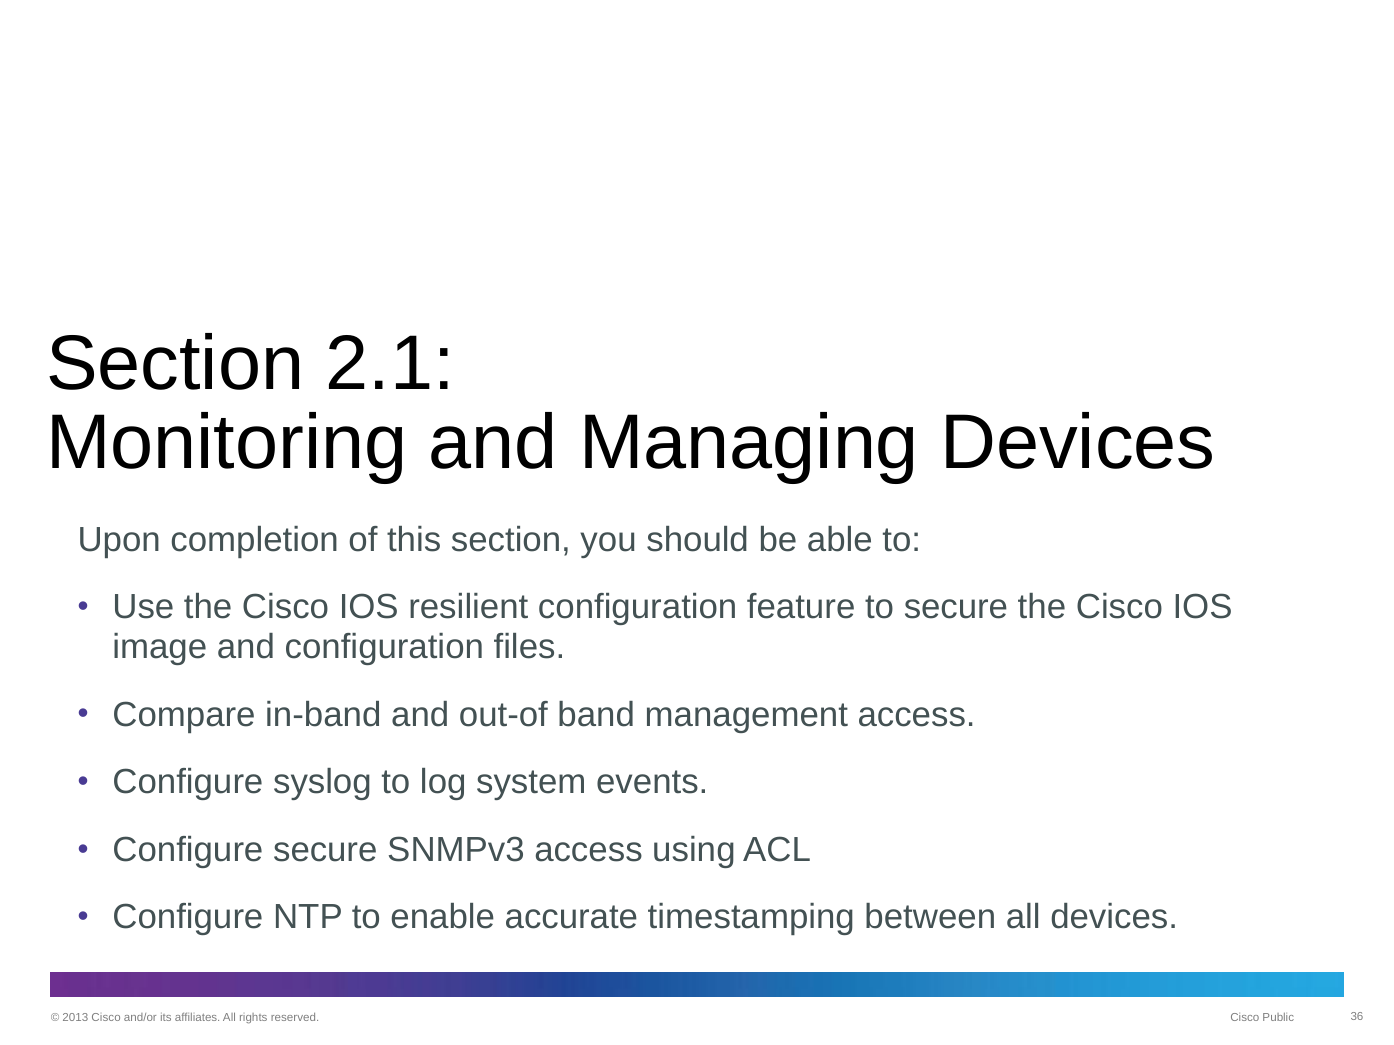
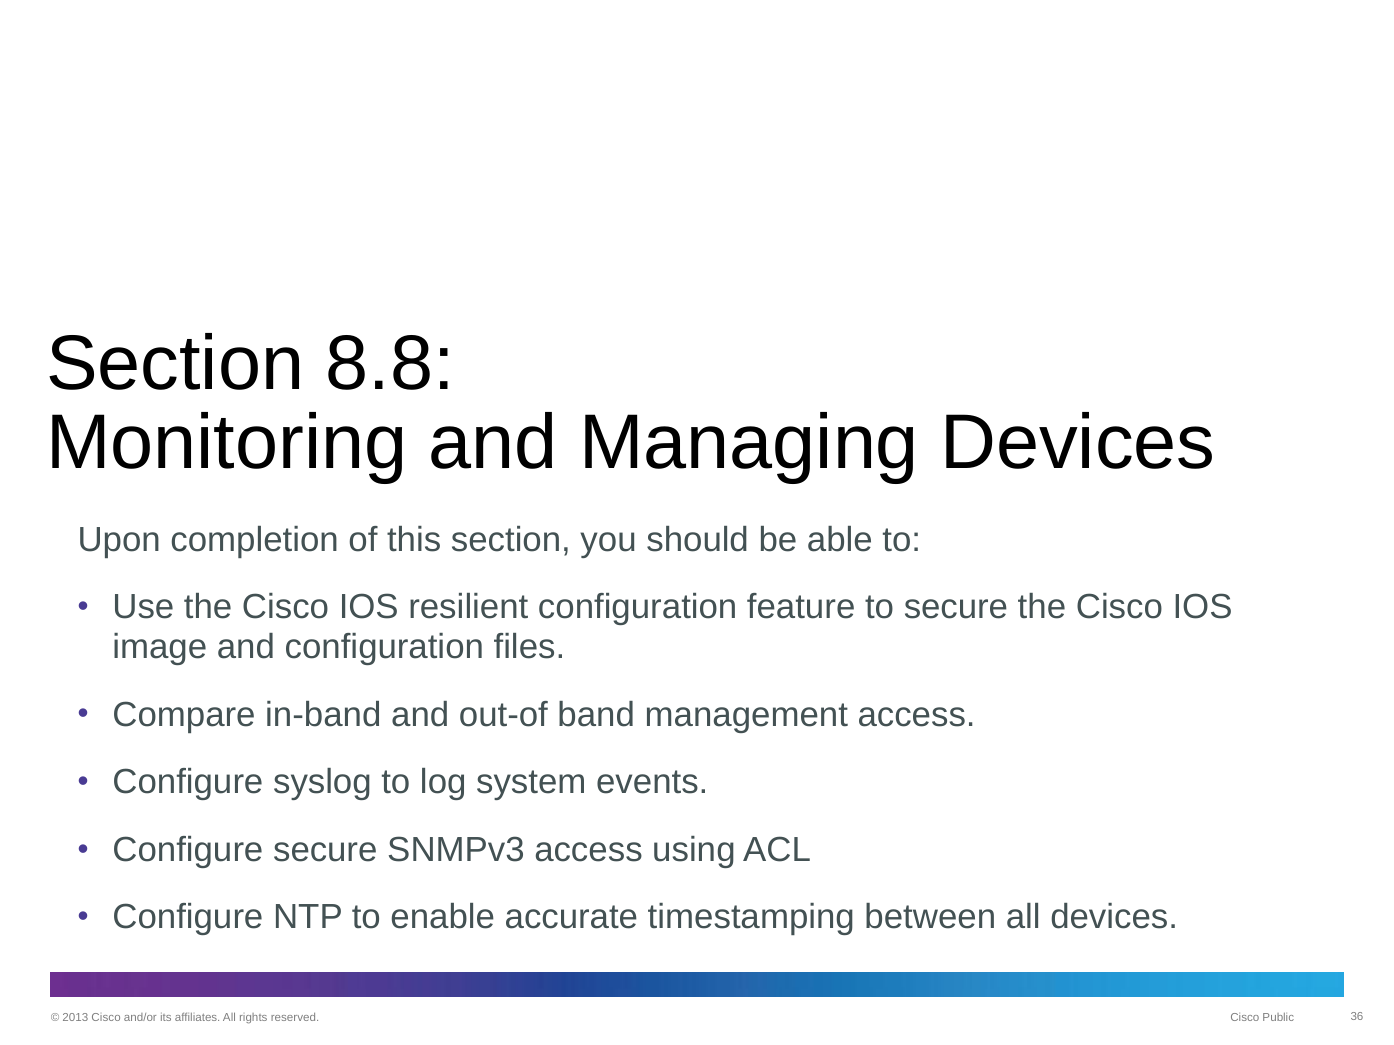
2.1: 2.1 -> 8.8 (390, 364)
